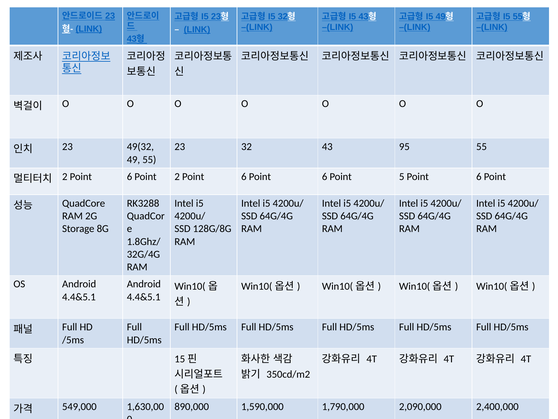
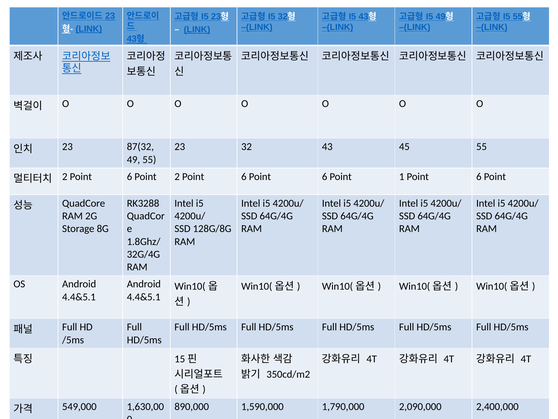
95: 95 -> 45 (404, 147)
49(32: 49(32 -> 87(32 (140, 147)
5: 5 -> 1 (402, 176)
